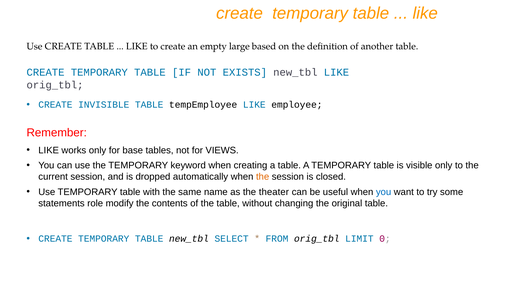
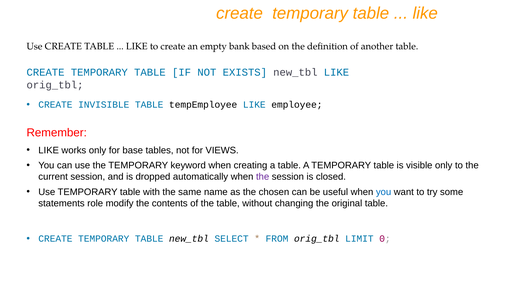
large: large -> bank (239, 46)
the colour: orange -> purple (263, 177)
theater: theater -> chosen (274, 192)
